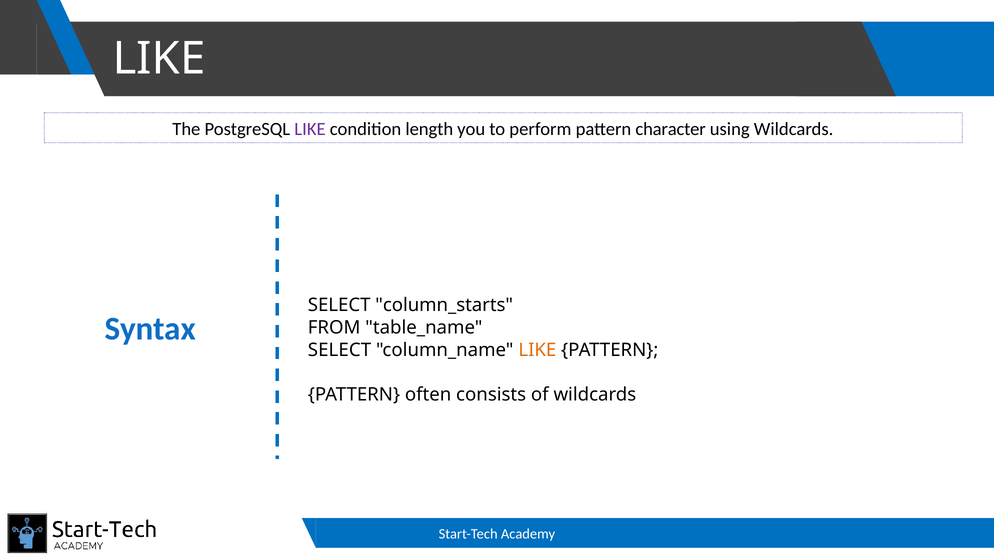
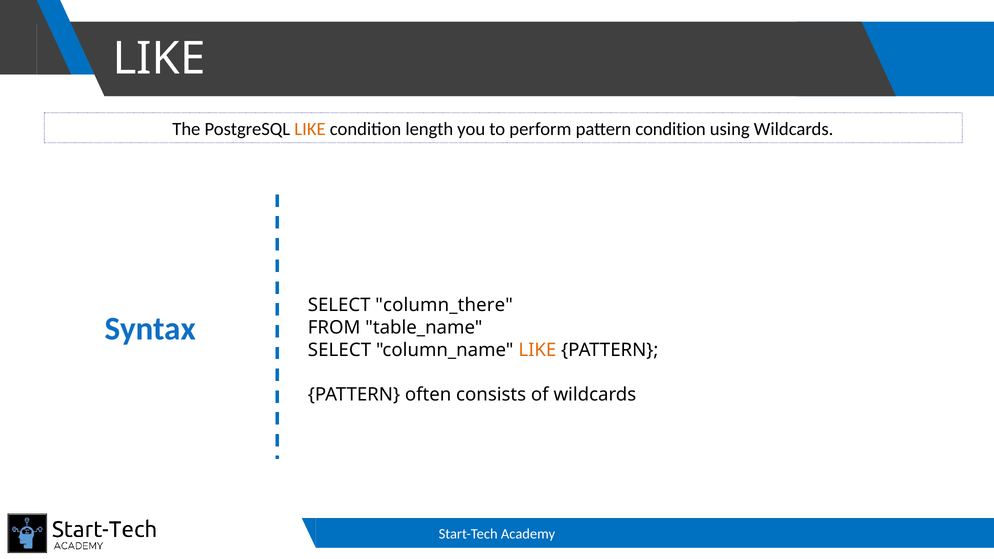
LIKE colour: purple -> orange (310, 129)
pattern character: character -> condition (671, 129)
column_starts: column_starts -> column_there (444, 305)
